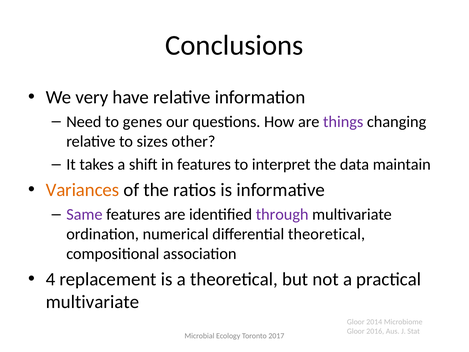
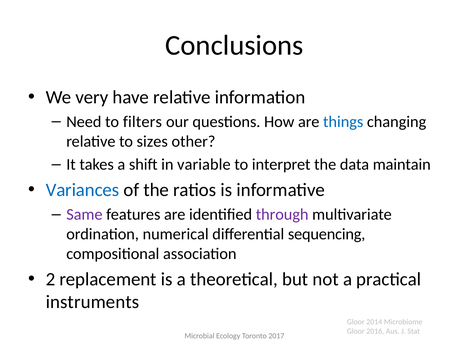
genes: genes -> filters (142, 122)
things colour: purple -> blue (343, 122)
in features: features -> variable (204, 164)
Variances colour: orange -> blue (82, 190)
differential theoretical: theoretical -> sequencing (327, 234)
4: 4 -> 2 (51, 279)
multivariate: multivariate -> instruments (92, 302)
